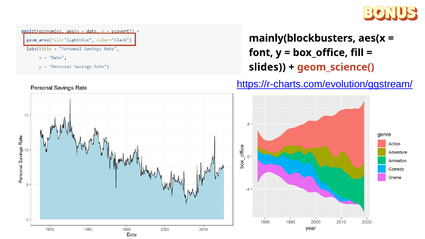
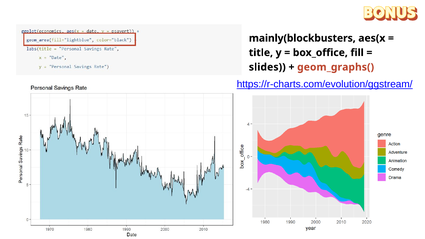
font: font -> title (261, 53)
geom_science(: geom_science( -> geom_graphs( (336, 67)
